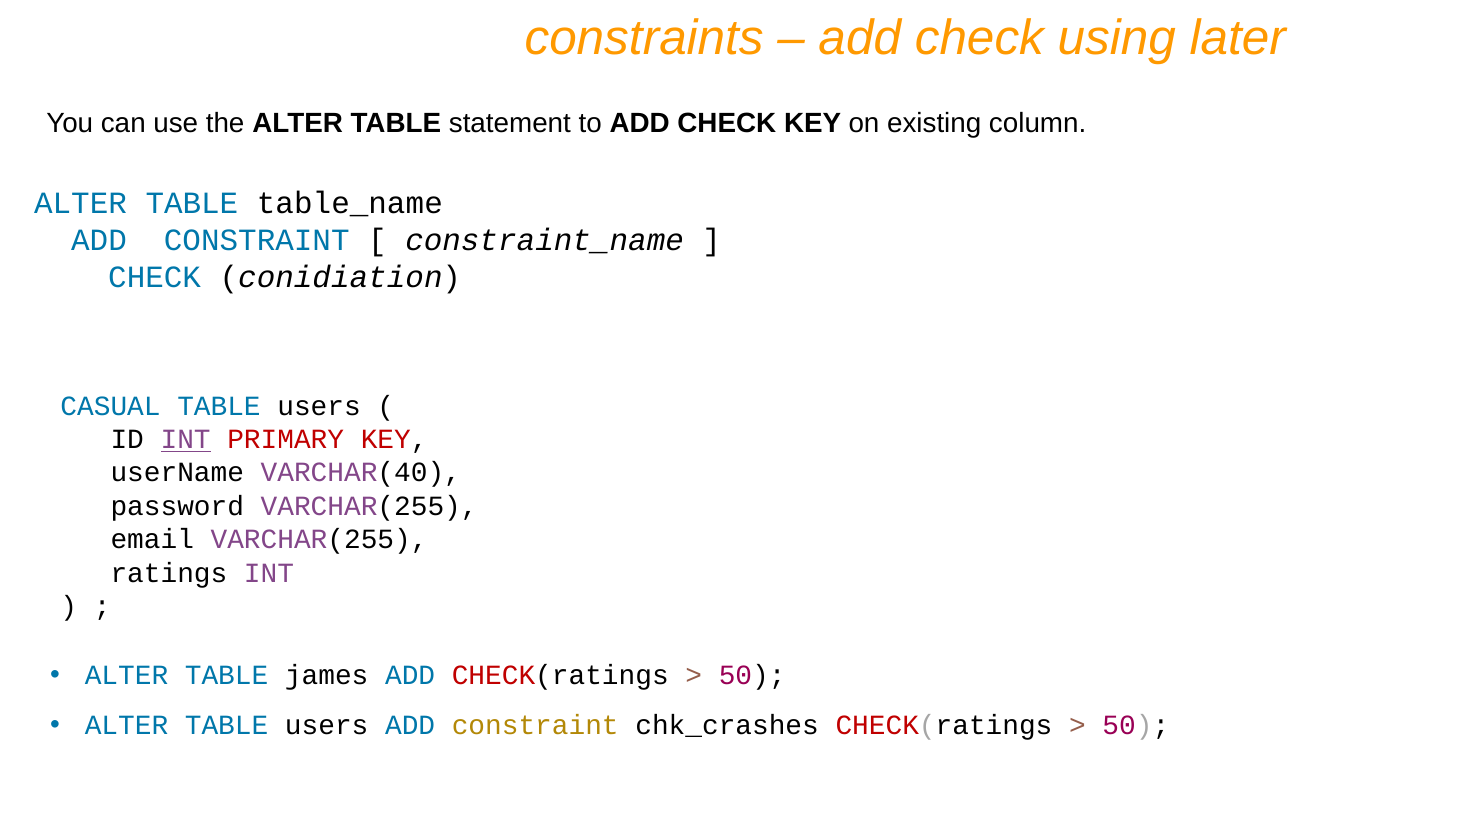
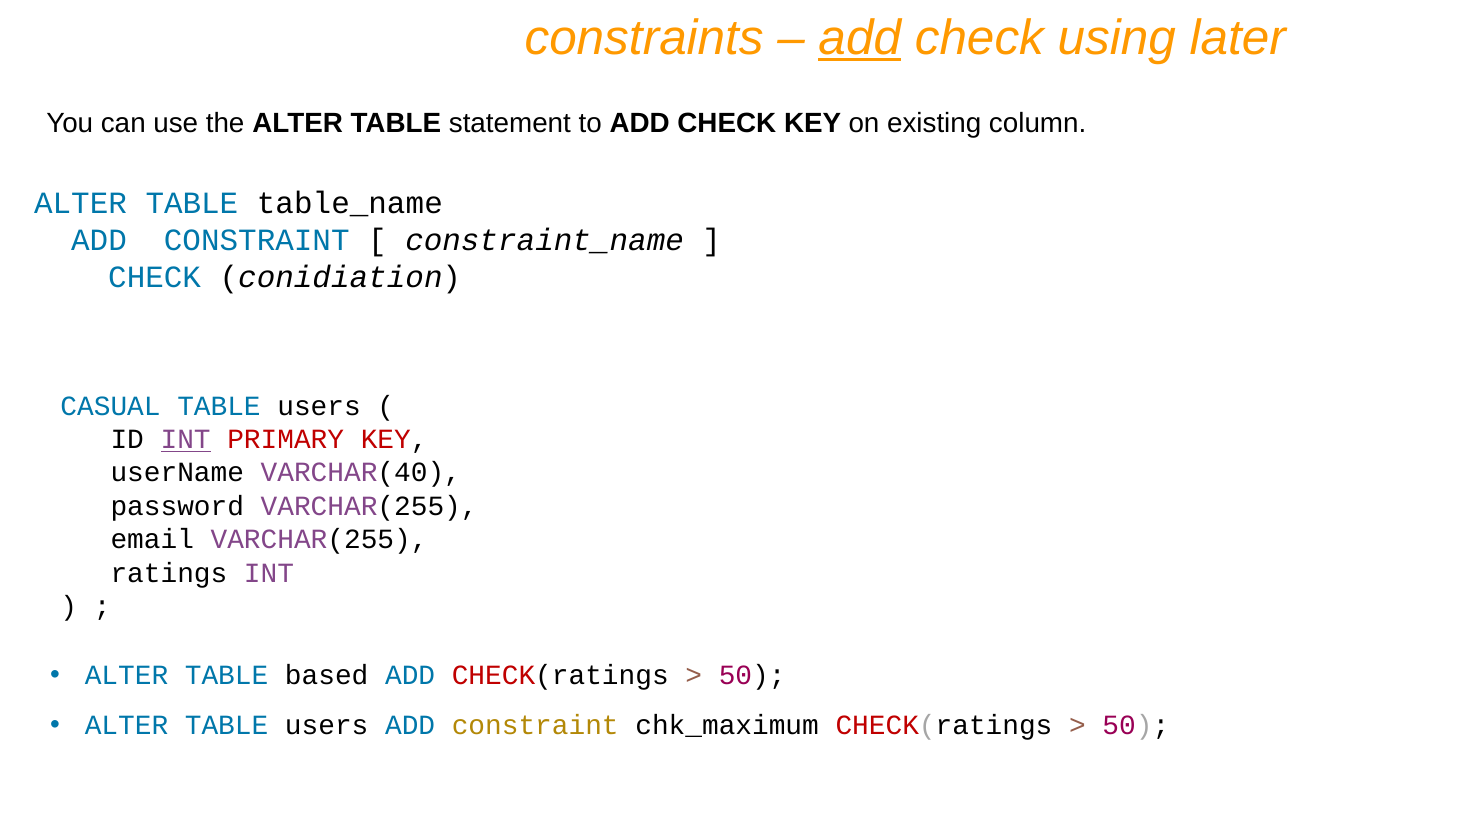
add underline: none -> present (860, 39)
james: james -> based (327, 676)
chk_crashes: chk_crashes -> chk_maximum (727, 726)
